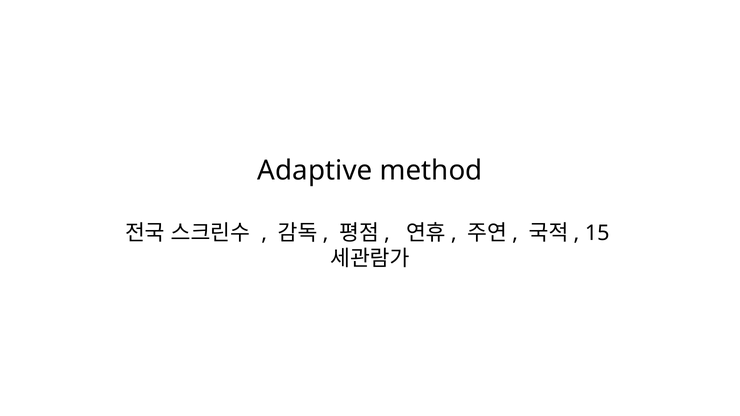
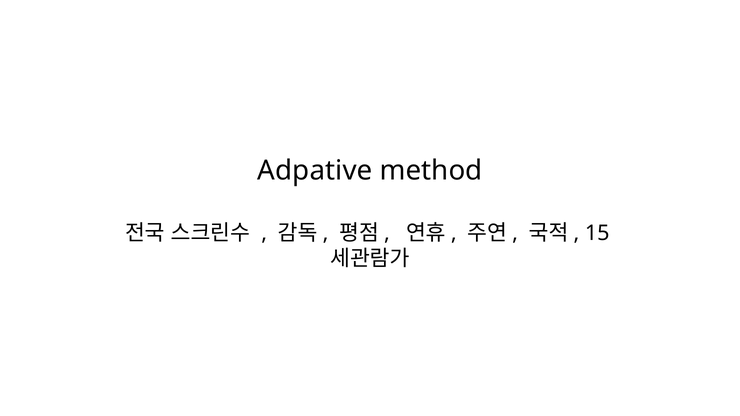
Adaptive: Adaptive -> Adpative (315, 171)
